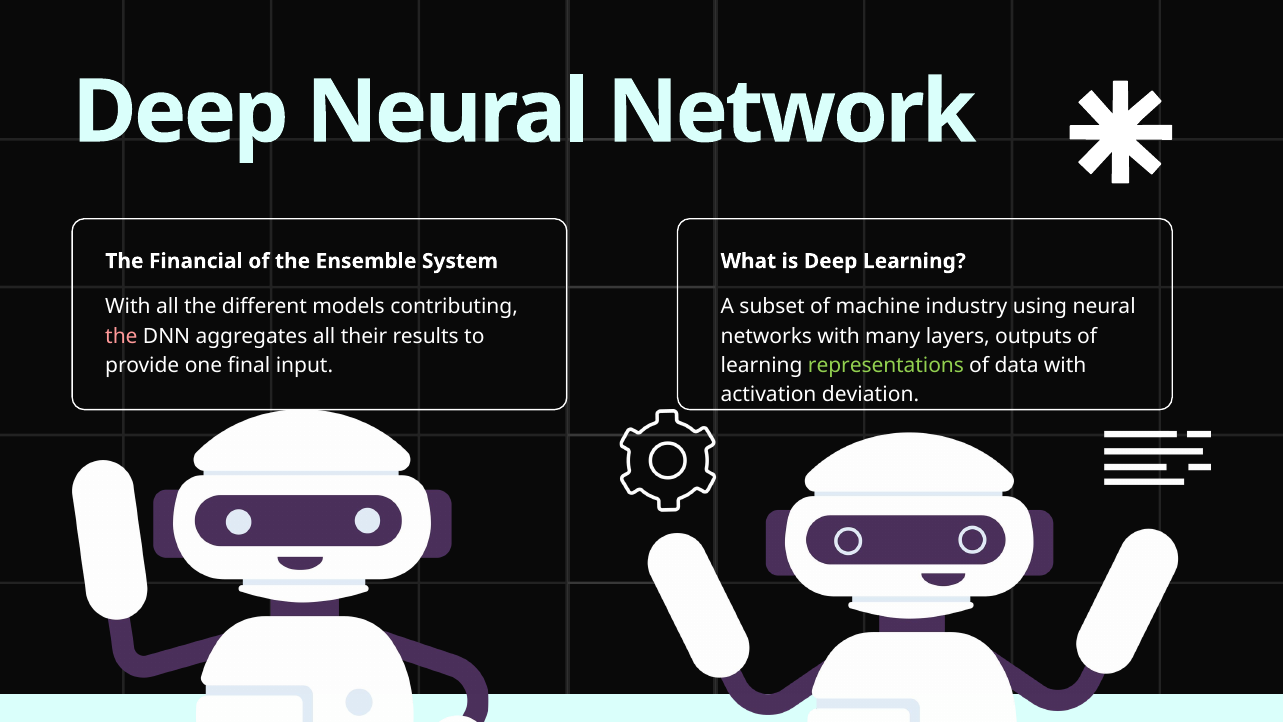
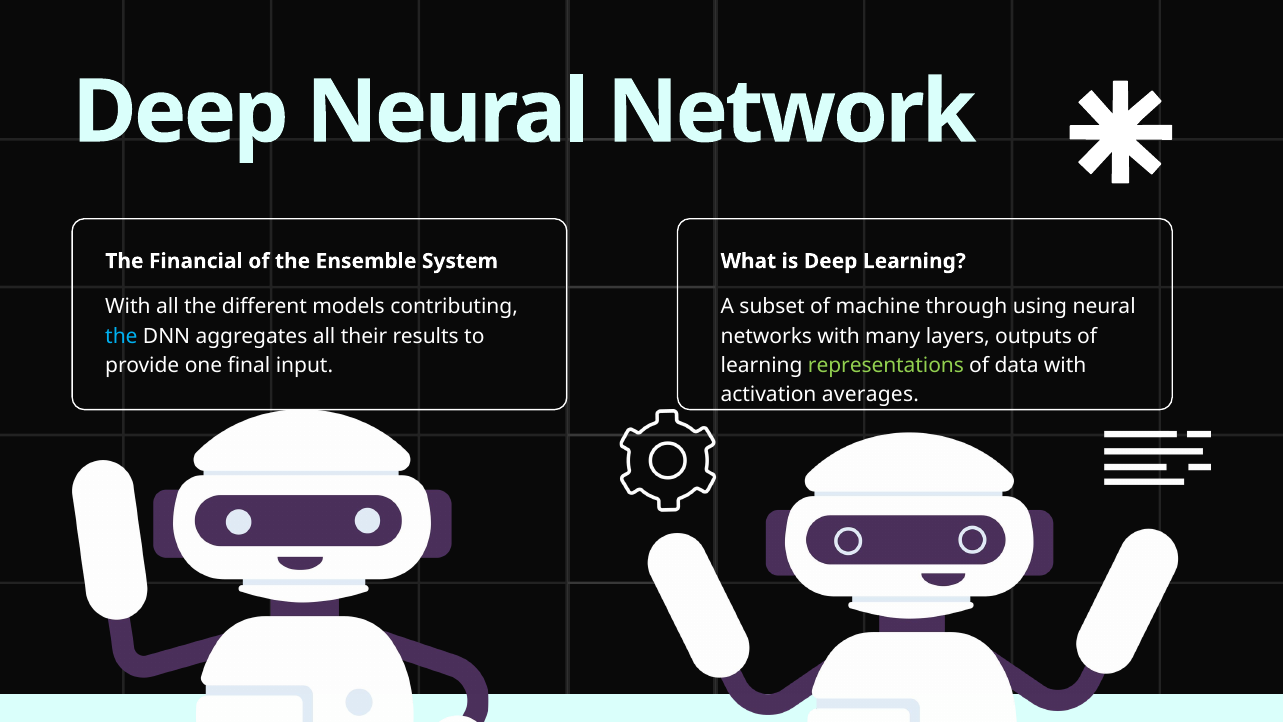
industry: industry -> through (966, 307)
the colour: pink -> light blue (121, 336)
deviation: deviation -> averages (870, 395)
